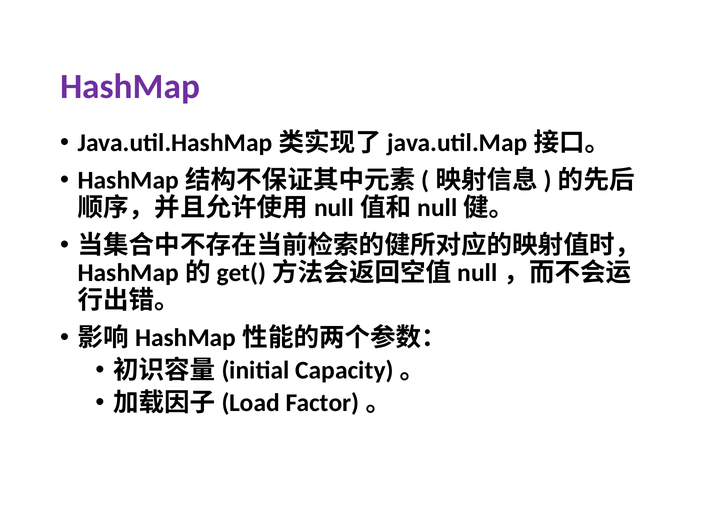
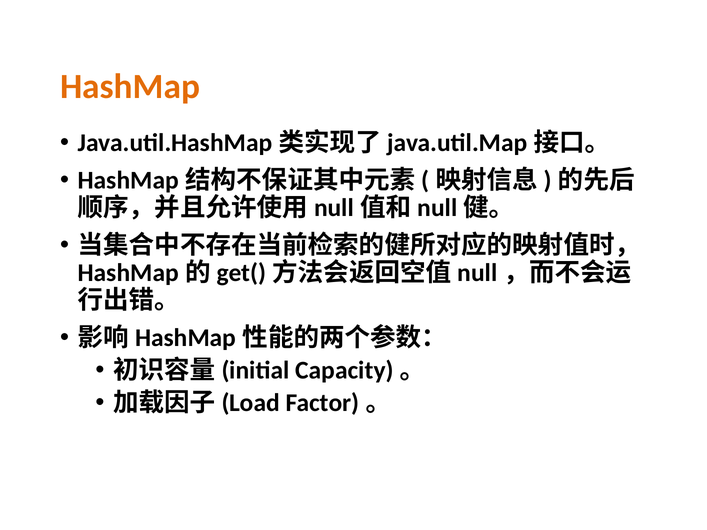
HashMap colour: purple -> orange (130, 87)
